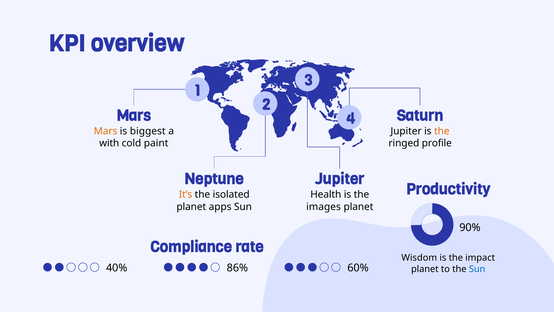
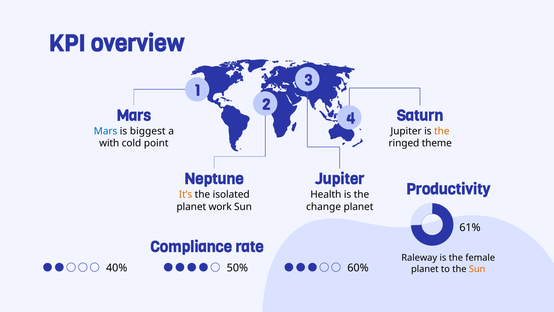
Mars colour: orange -> blue (106, 131)
paint: paint -> point (156, 143)
profile: profile -> theme (437, 143)
apps: apps -> work (220, 206)
images: images -> change (324, 206)
90%: 90% -> 61% (470, 227)
Wisdom: Wisdom -> Raleway (419, 258)
impact: impact -> female (480, 258)
86%: 86% -> 50% (237, 268)
Sun colour: blue -> orange (477, 269)
